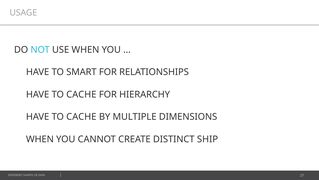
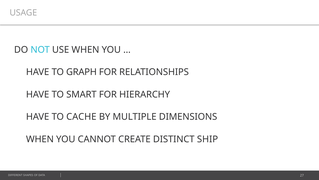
SMART: SMART -> GRAPH (81, 72)
CACHE: CACHE -> SMART (81, 94)
